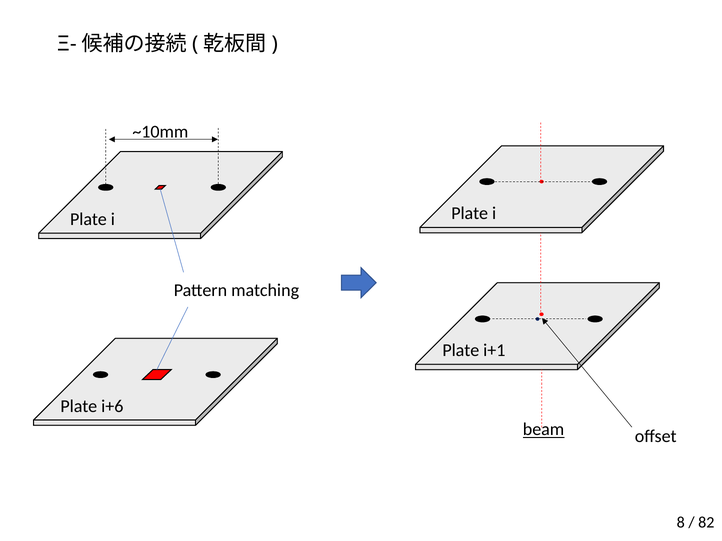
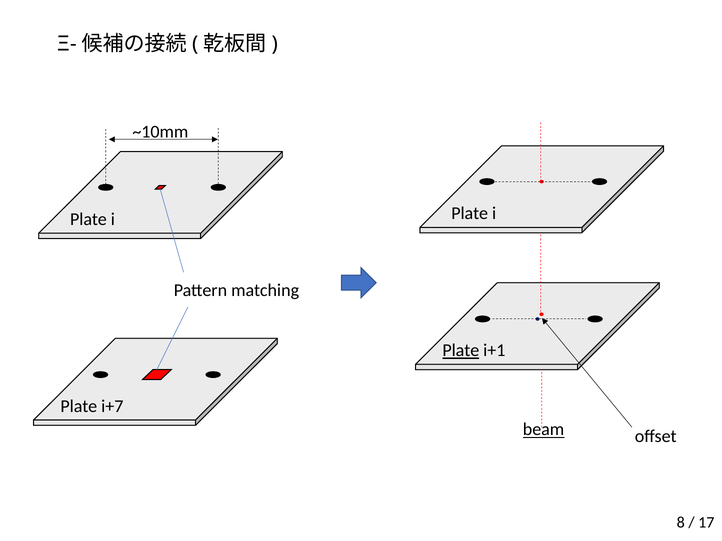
Plate underline: none -> present (461, 351)
i+6: i+6 -> i+7 (112, 407)
82: 82 -> 17 (706, 523)
